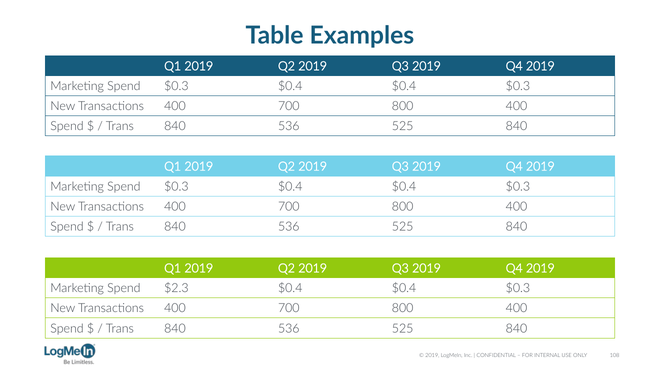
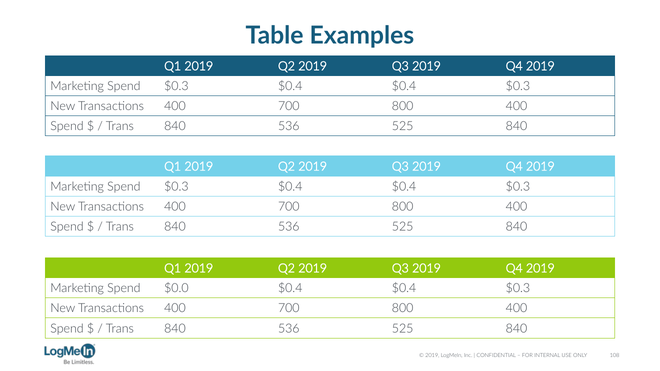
$2.3: $2.3 -> $0.0 (176, 289)
